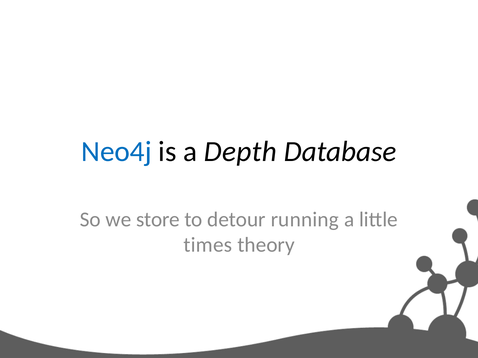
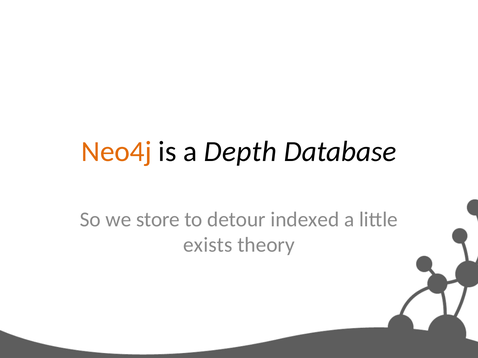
Neo4j colour: blue -> orange (116, 152)
running: running -> indexed (305, 220)
times: times -> exists (208, 245)
